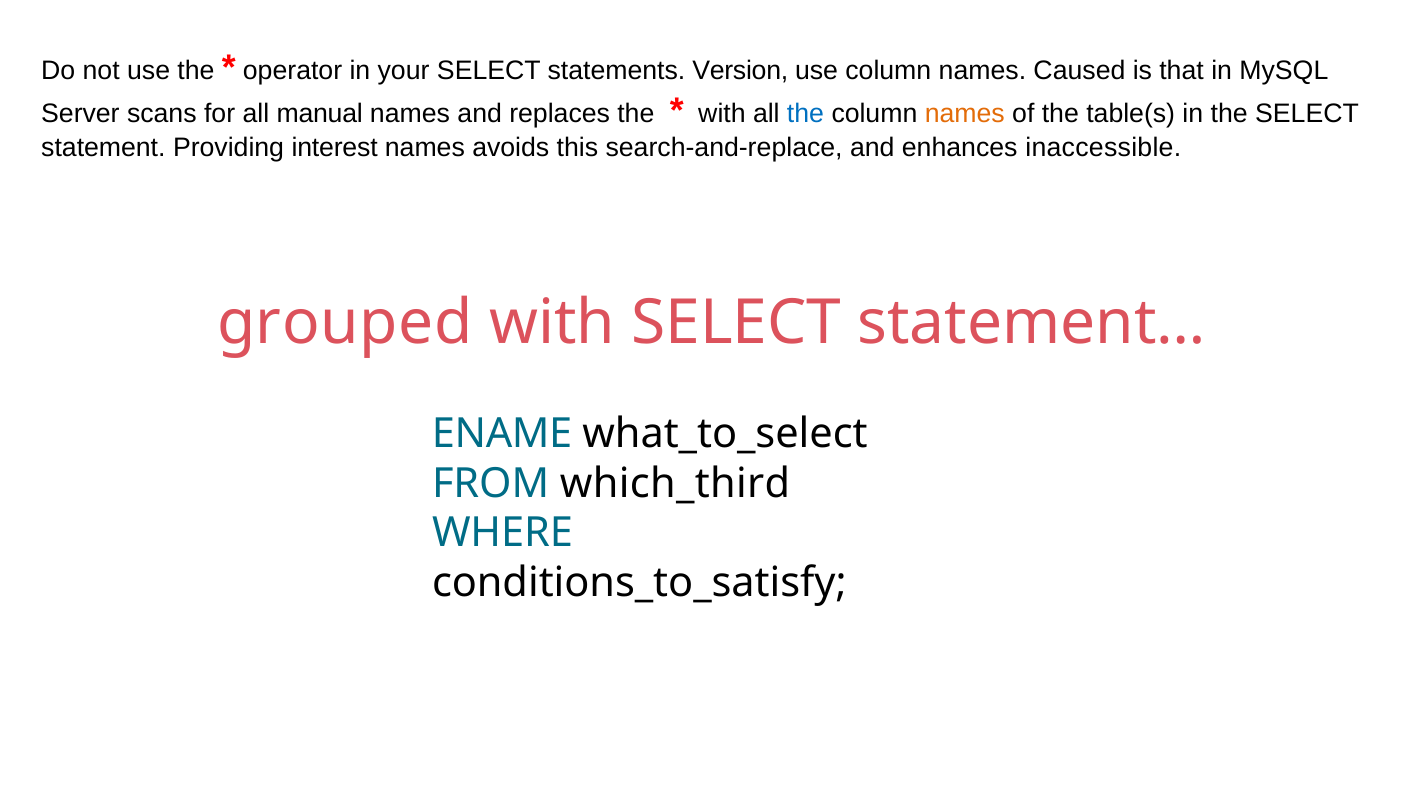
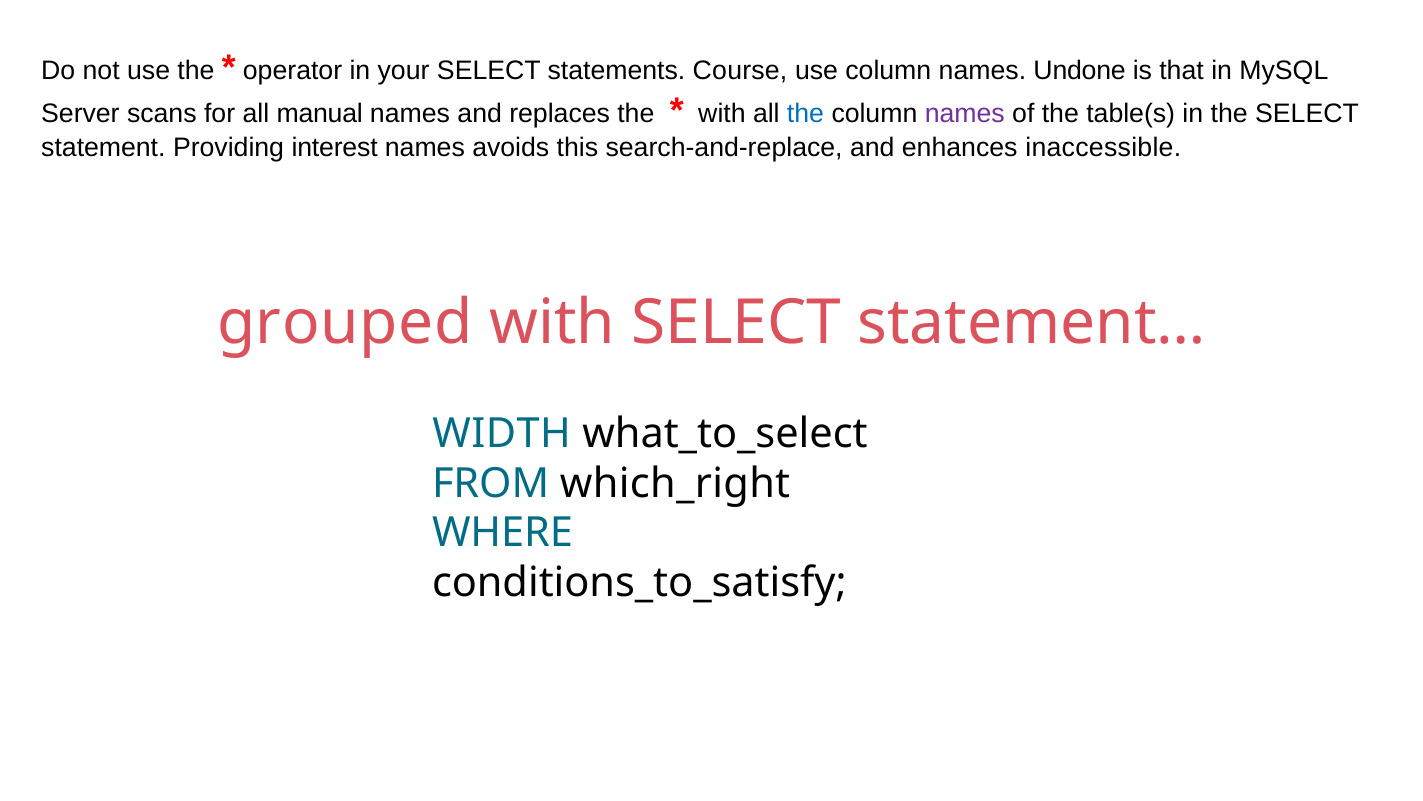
Version: Version -> Course (740, 71)
Caused: Caused -> Undone (1080, 71)
names colour: orange -> purple (965, 114)
ENAME: ENAME -> WIDTH (502, 433)
which_third: which_third -> which_right (675, 483)
